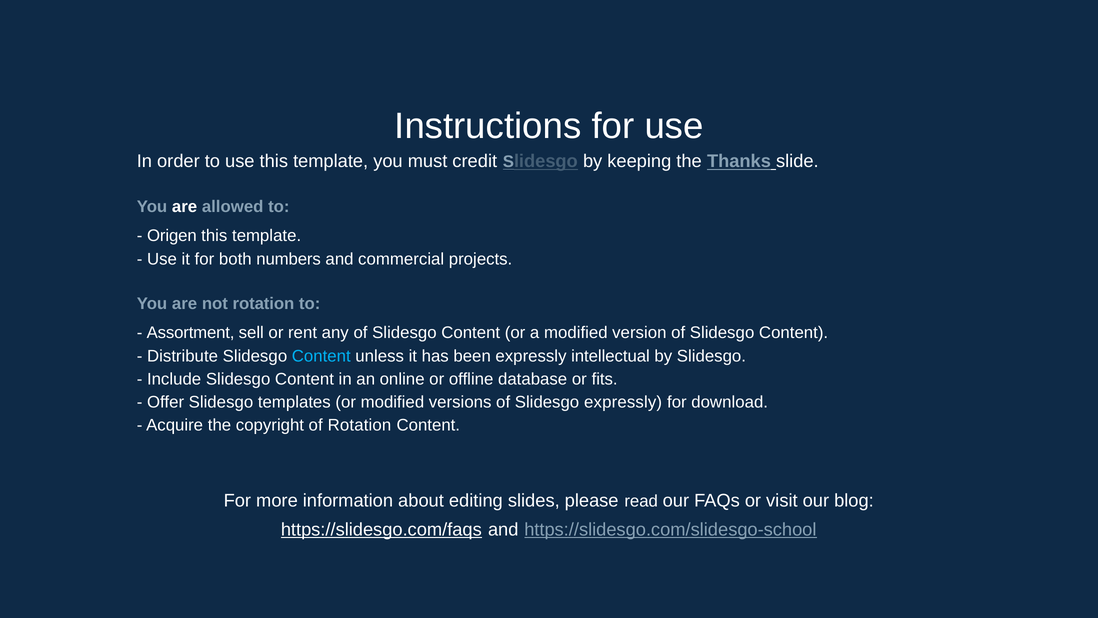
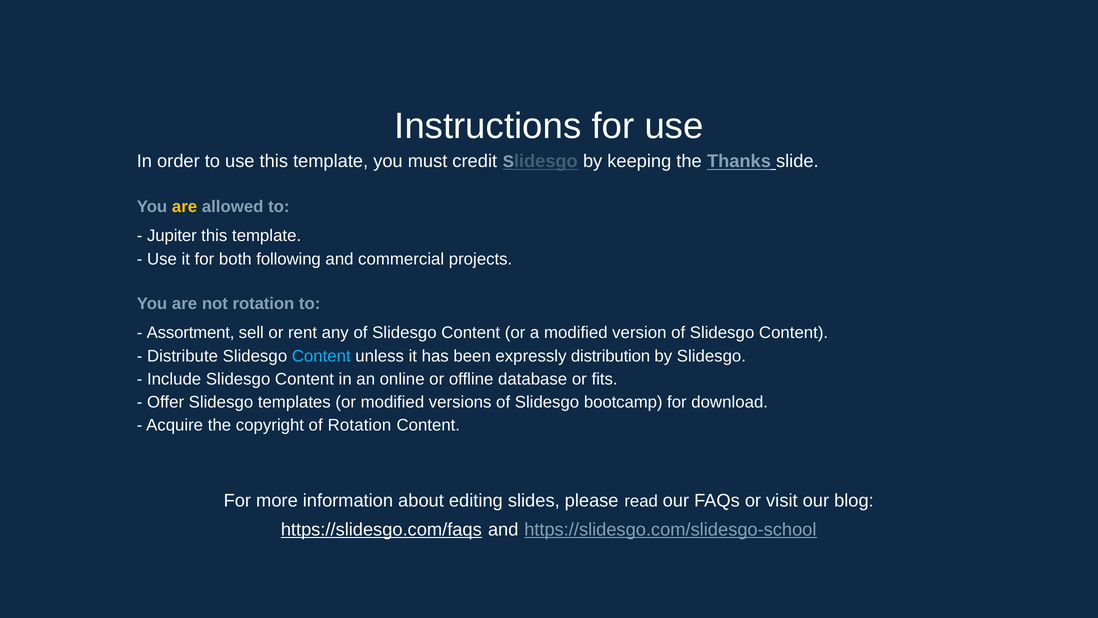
are colour: white -> yellow (185, 207)
Origen: Origen -> Jupiter (172, 236)
numbers: numbers -> following (289, 259)
intellectual: intellectual -> distribution (611, 356)
Slidesgo expressly: expressly -> bootcamp (623, 402)
